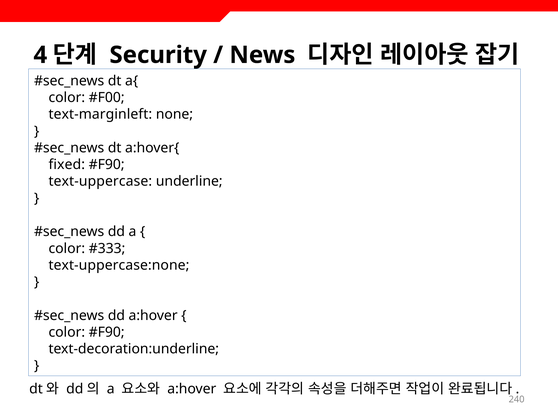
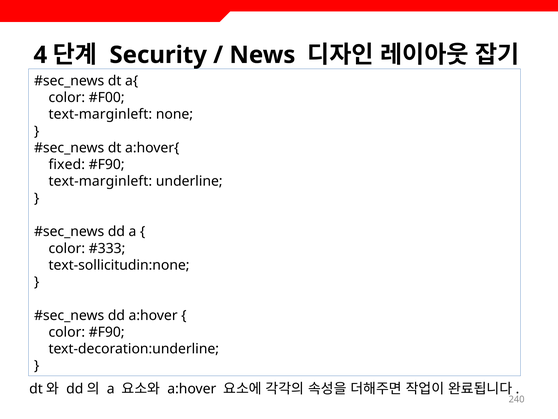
text-uppercase: text-uppercase -> text-marginleft (100, 181)
text-uppercase:none: text-uppercase:none -> text-sollicitudin:none (119, 265)
